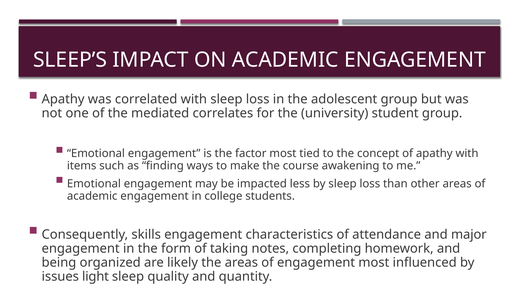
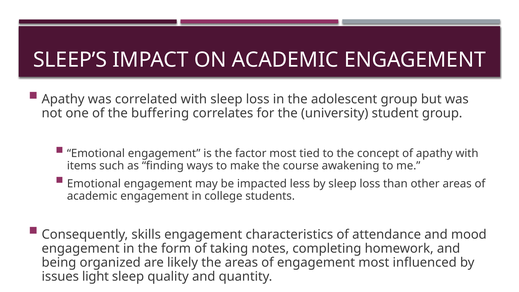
mediated: mediated -> buffering (160, 113)
major: major -> mood (469, 235)
